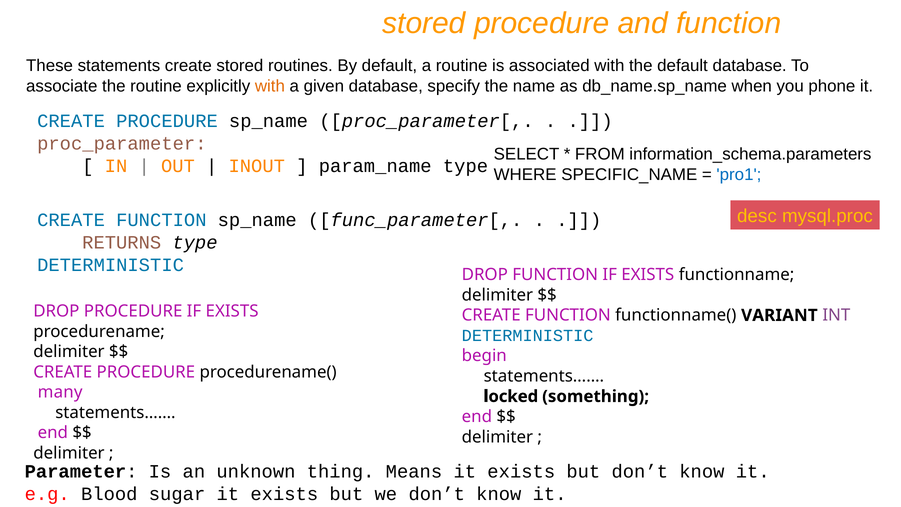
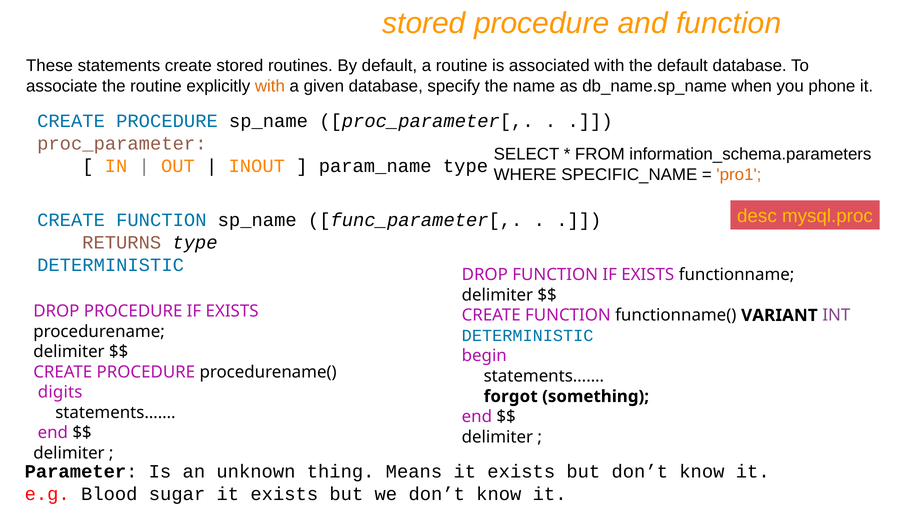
pro1 colour: blue -> orange (739, 175)
many: many -> digits (60, 392)
locked: locked -> forgot (511, 396)
